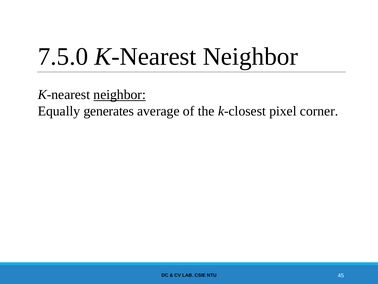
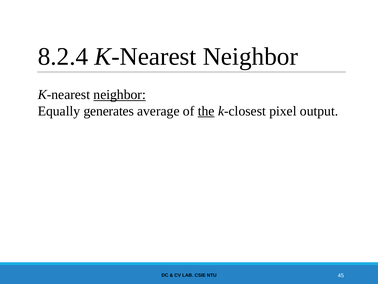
7.5.0: 7.5.0 -> 8.2.4 (63, 56)
the underline: none -> present (206, 111)
corner: corner -> output (319, 111)
